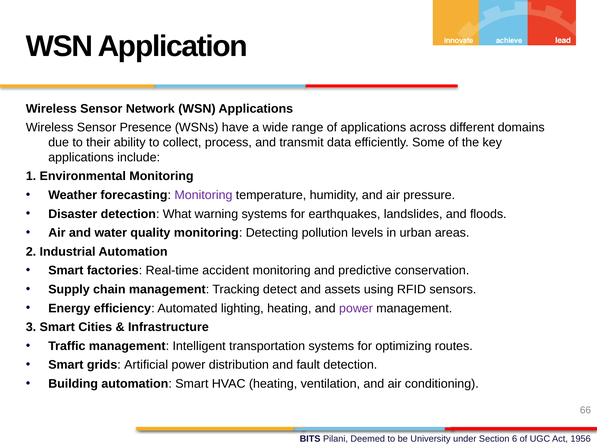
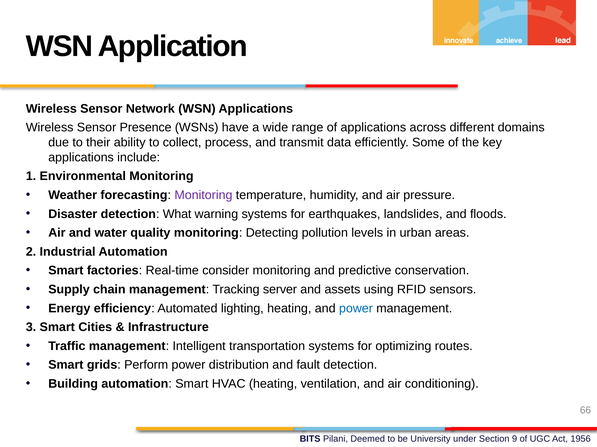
accident: accident -> consider (226, 271)
detect: detect -> server (280, 290)
power colour: purple -> blue (356, 309)
Artificial: Artificial -> Perform (146, 365)
6: 6 -> 9 (515, 440)
